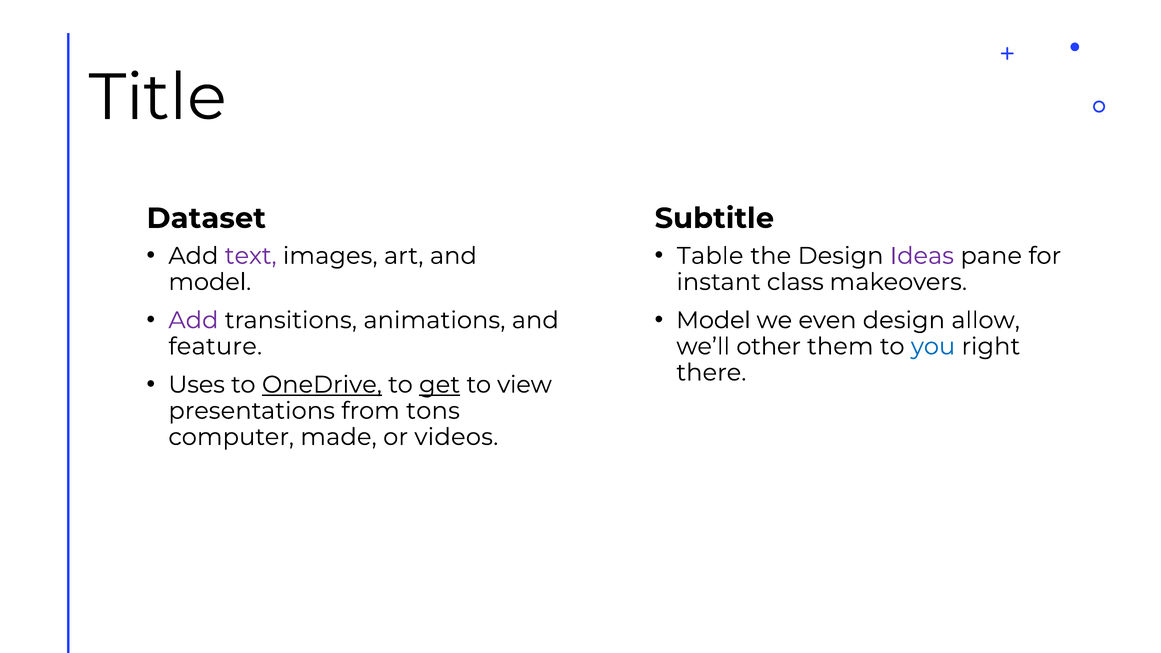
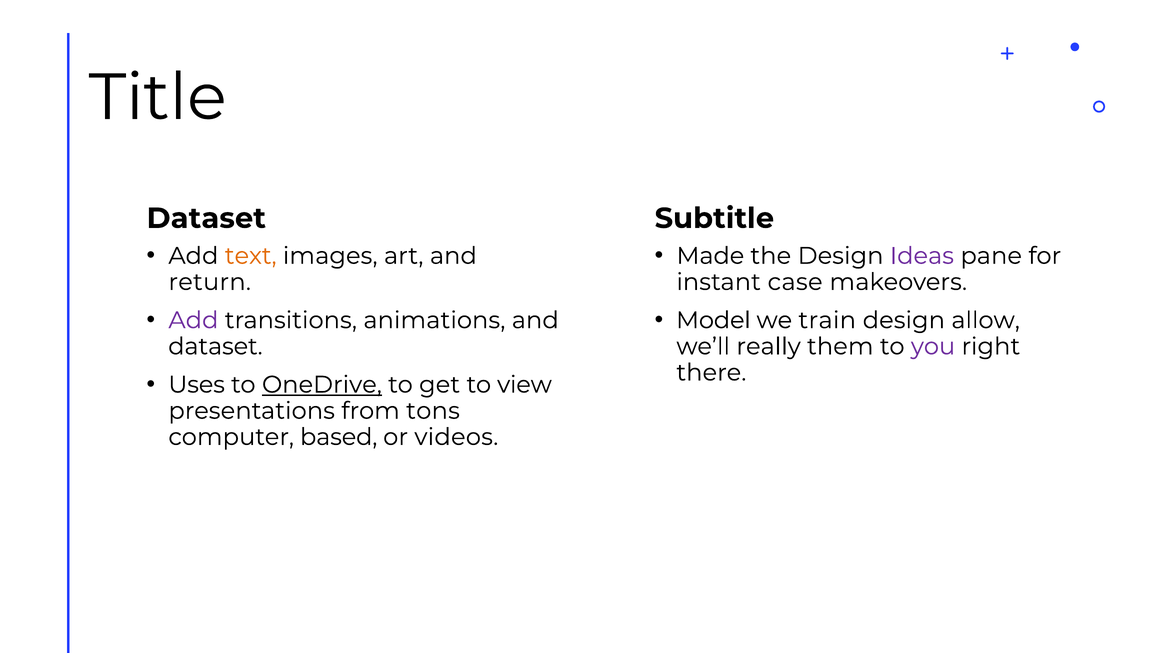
text colour: purple -> orange (251, 256)
Table: Table -> Made (710, 256)
model: model -> return (210, 282)
class: class -> case (795, 282)
even: even -> train (827, 320)
feature: feature -> dataset (215, 346)
other: other -> really (769, 346)
you colour: blue -> purple (933, 346)
get underline: present -> none (440, 385)
made: made -> based (339, 437)
